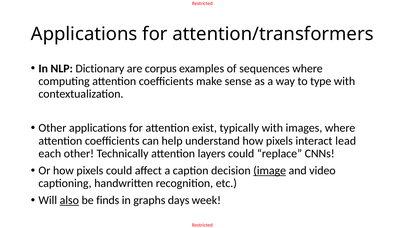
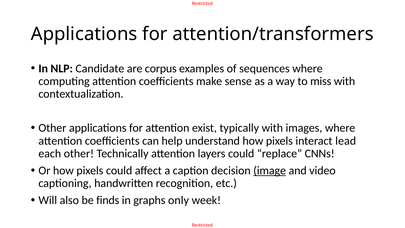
Dictionary: Dictionary -> Candidate (100, 68)
type: type -> miss (321, 81)
also underline: present -> none (69, 200)
days: days -> only (179, 200)
